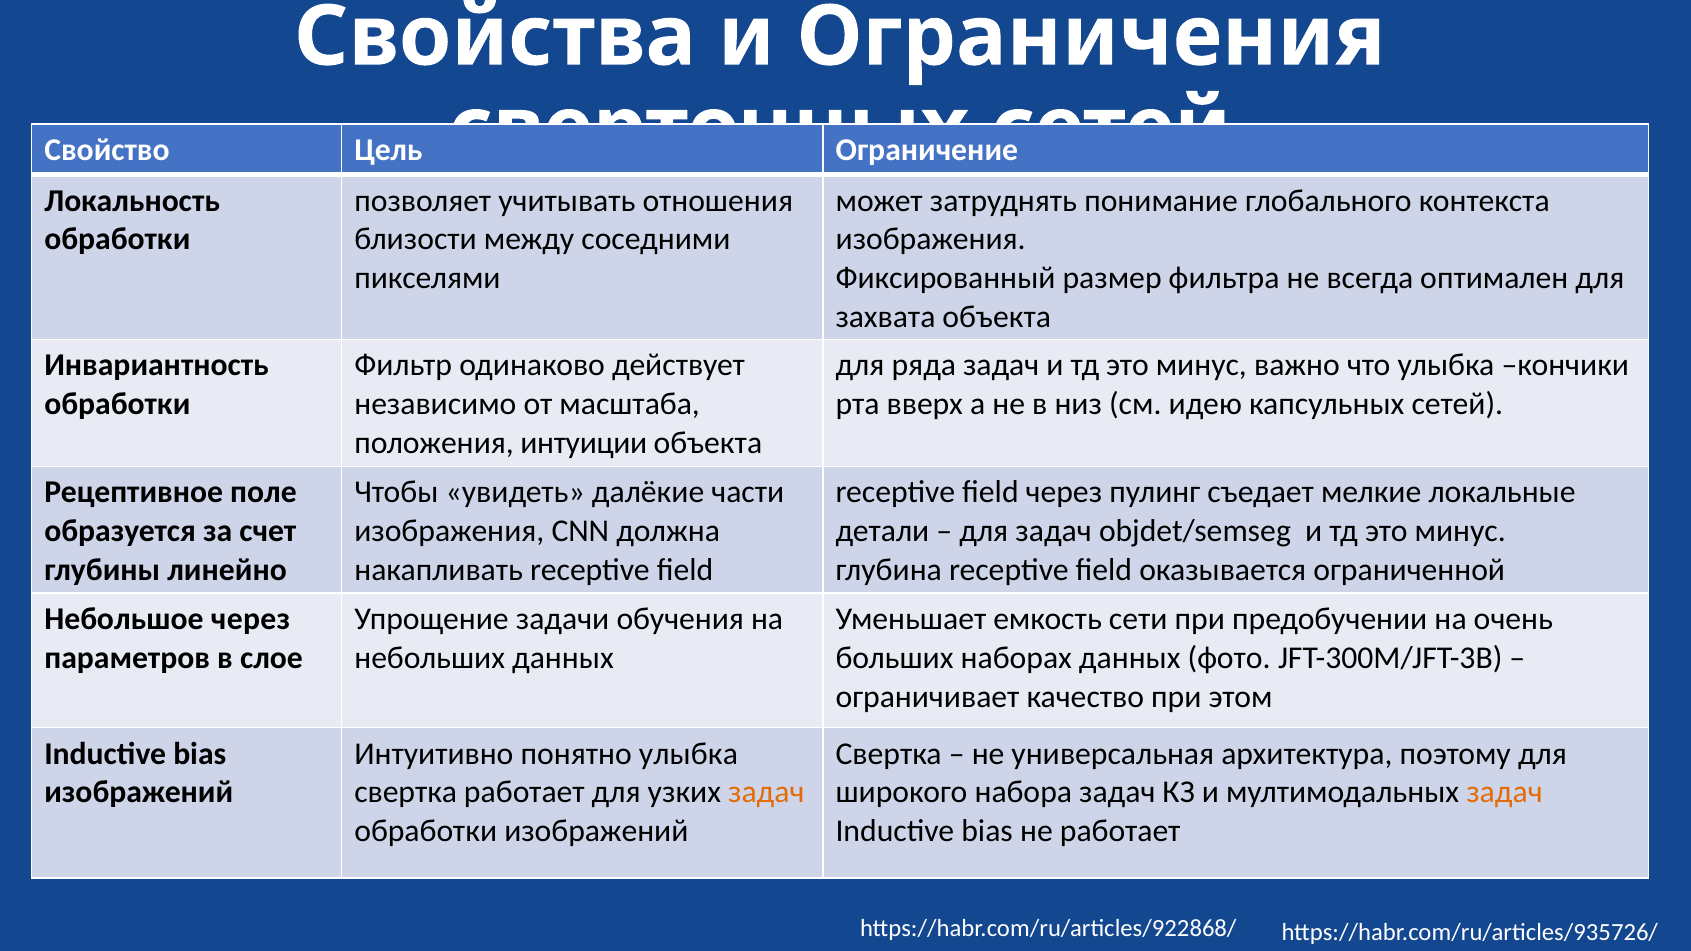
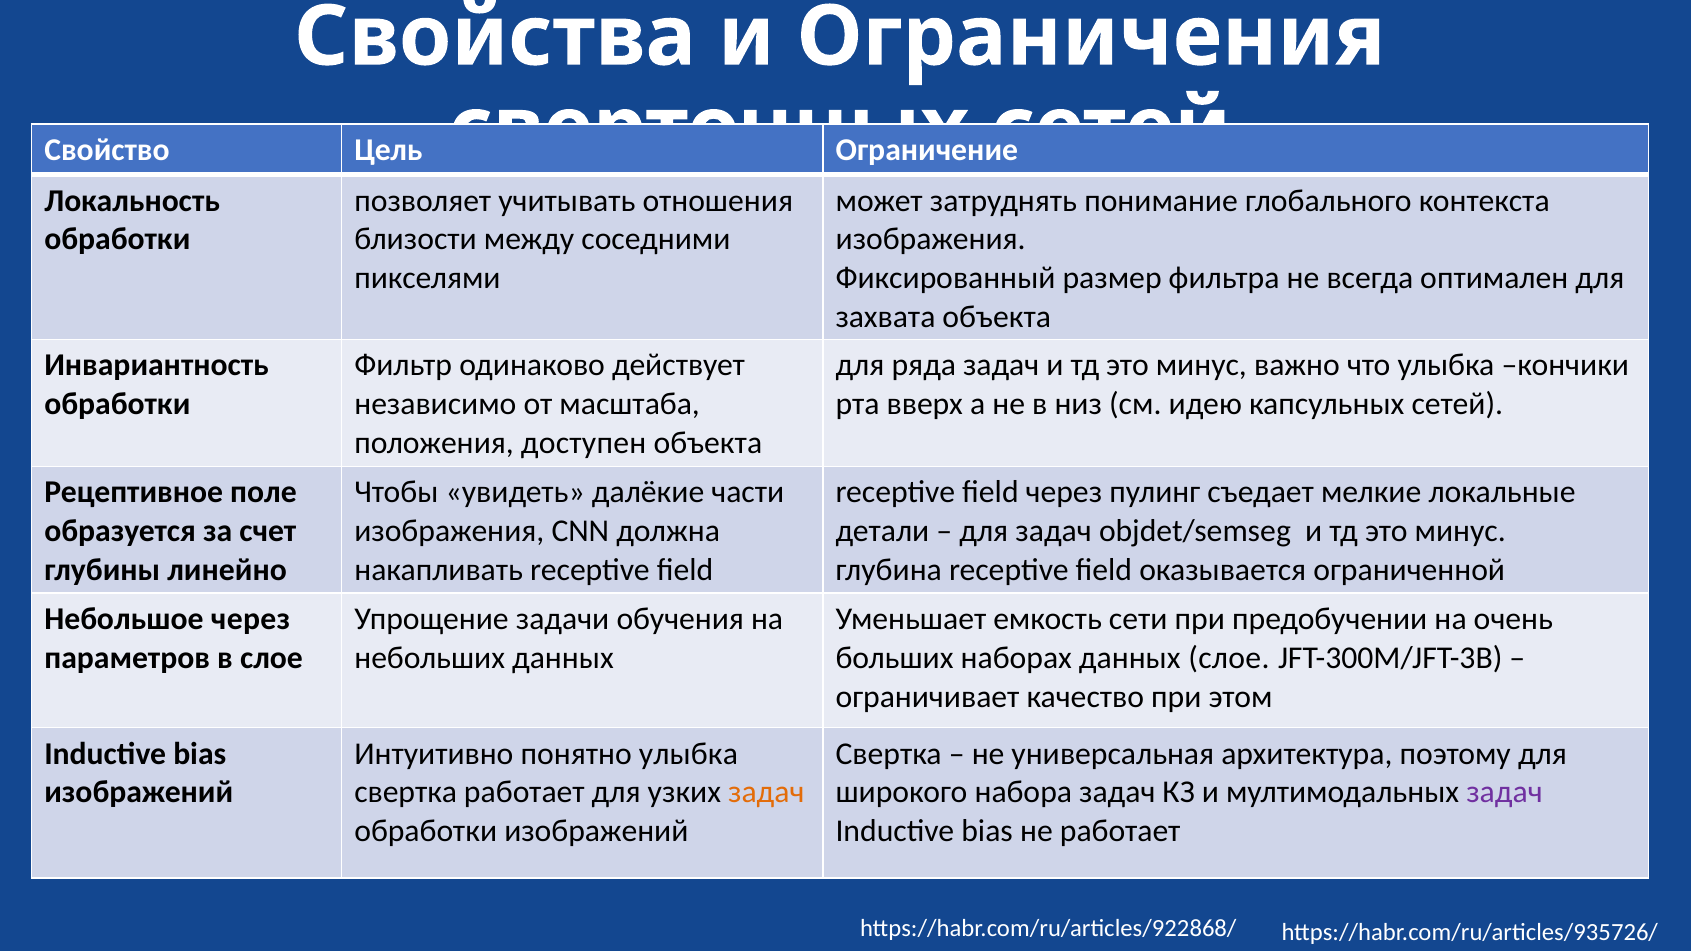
интуиции: интуиции -> доступен (584, 443)
данных фото: фото -> слое (1229, 658)
задач colour: orange -> purple (1505, 792)
